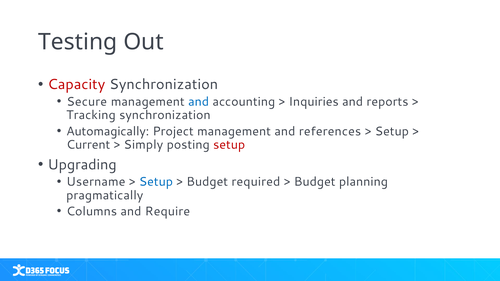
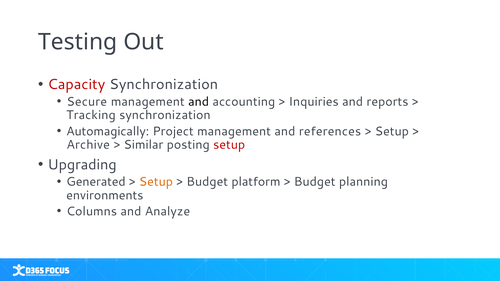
and colour: blue -> black (199, 102)
Current: Current -> Archive (88, 145)
Simply: Simply -> Similar (143, 145)
Username: Username -> Generated (96, 182)
Setup colour: blue -> orange (156, 182)
required: required -> platform (256, 182)
pragmatically: pragmatically -> environments (105, 195)
Require: Require -> Analyze (167, 211)
